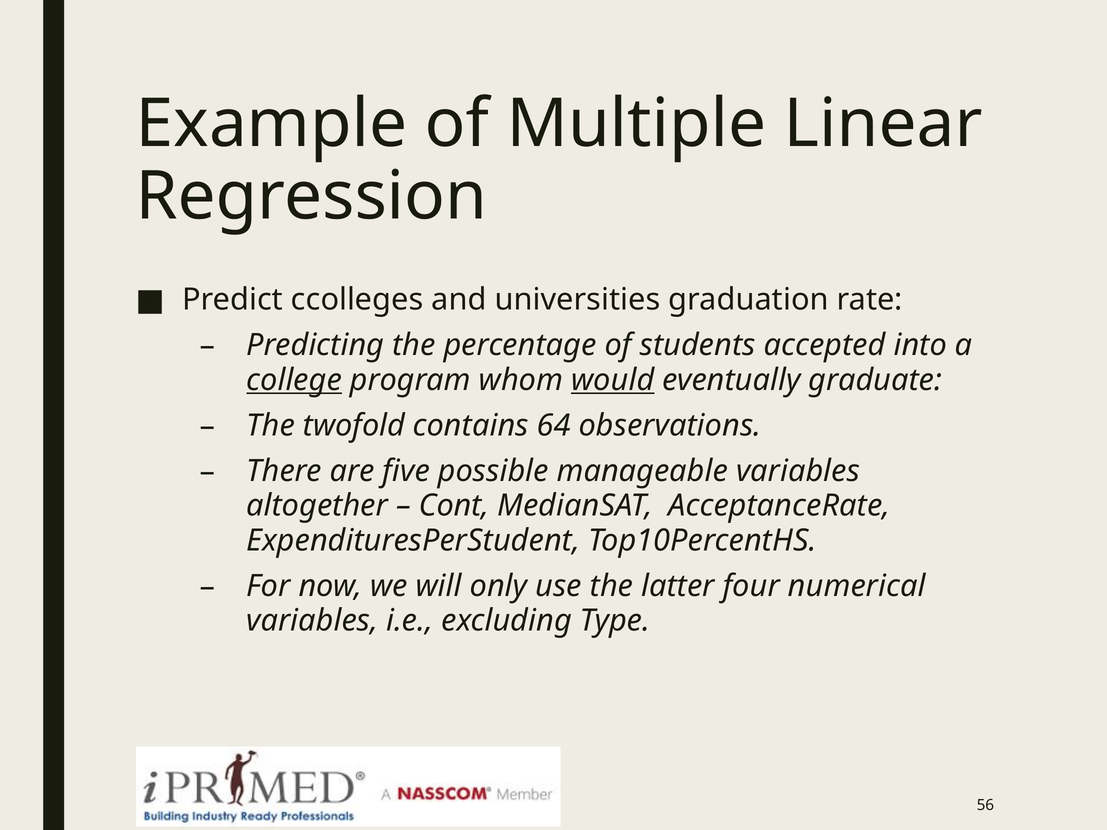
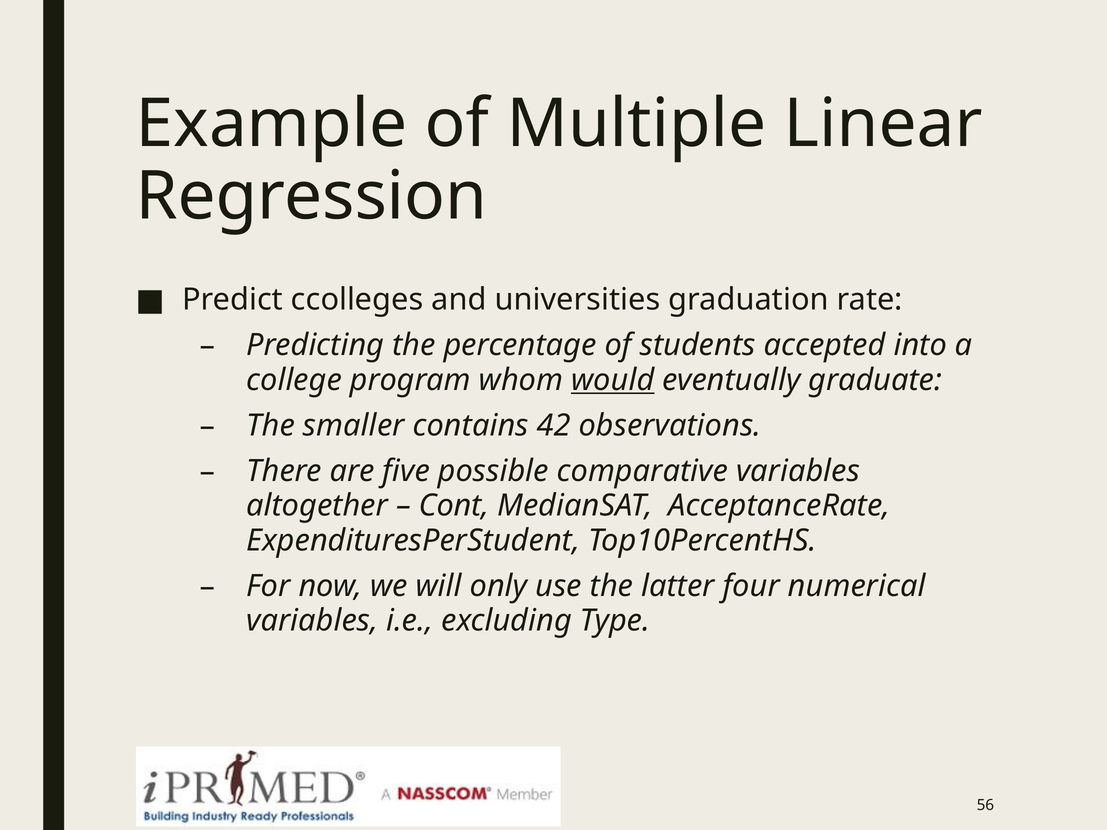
college underline: present -> none (294, 380)
twofold: twofold -> smaller (354, 426)
64: 64 -> 42 (554, 426)
manageable: manageable -> comparative (642, 471)
